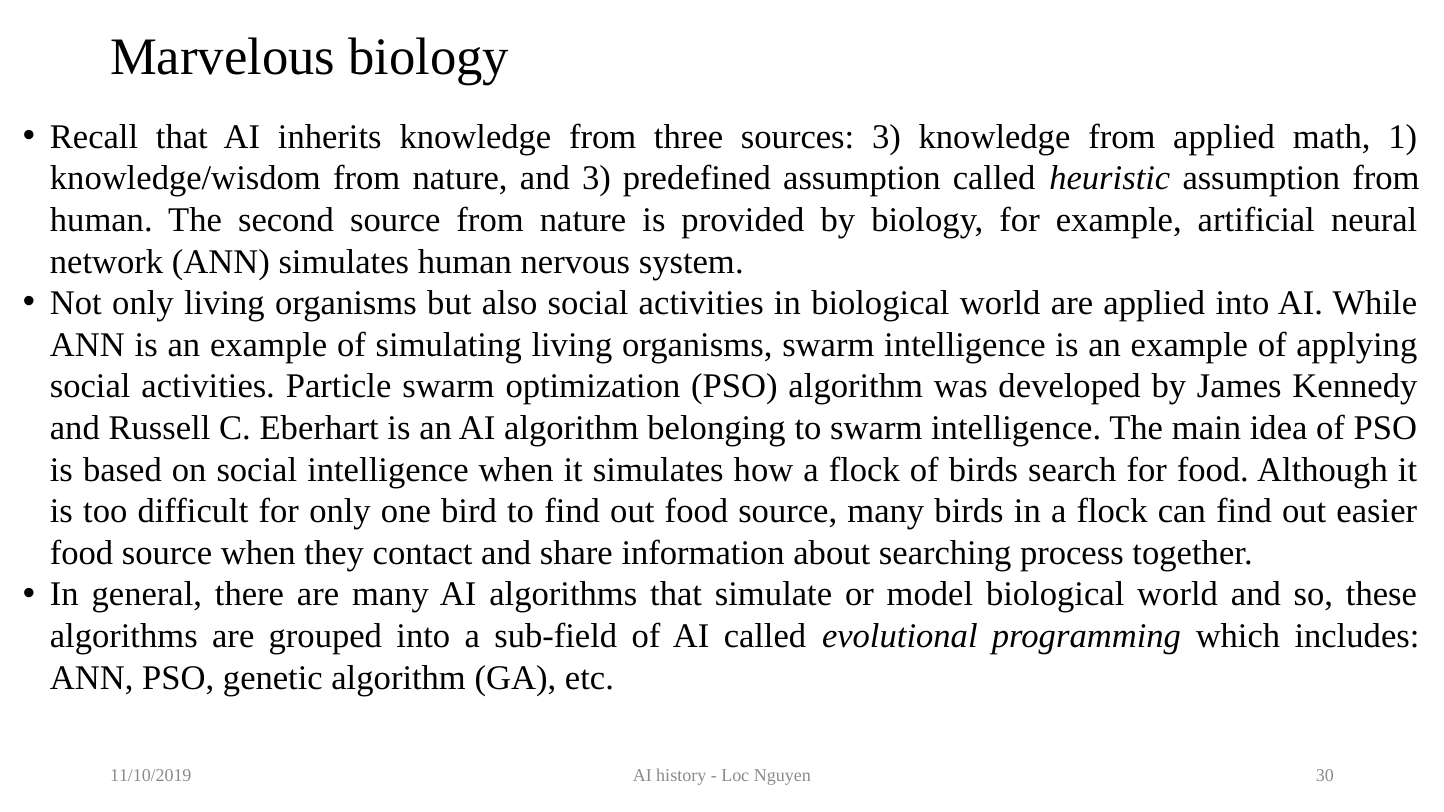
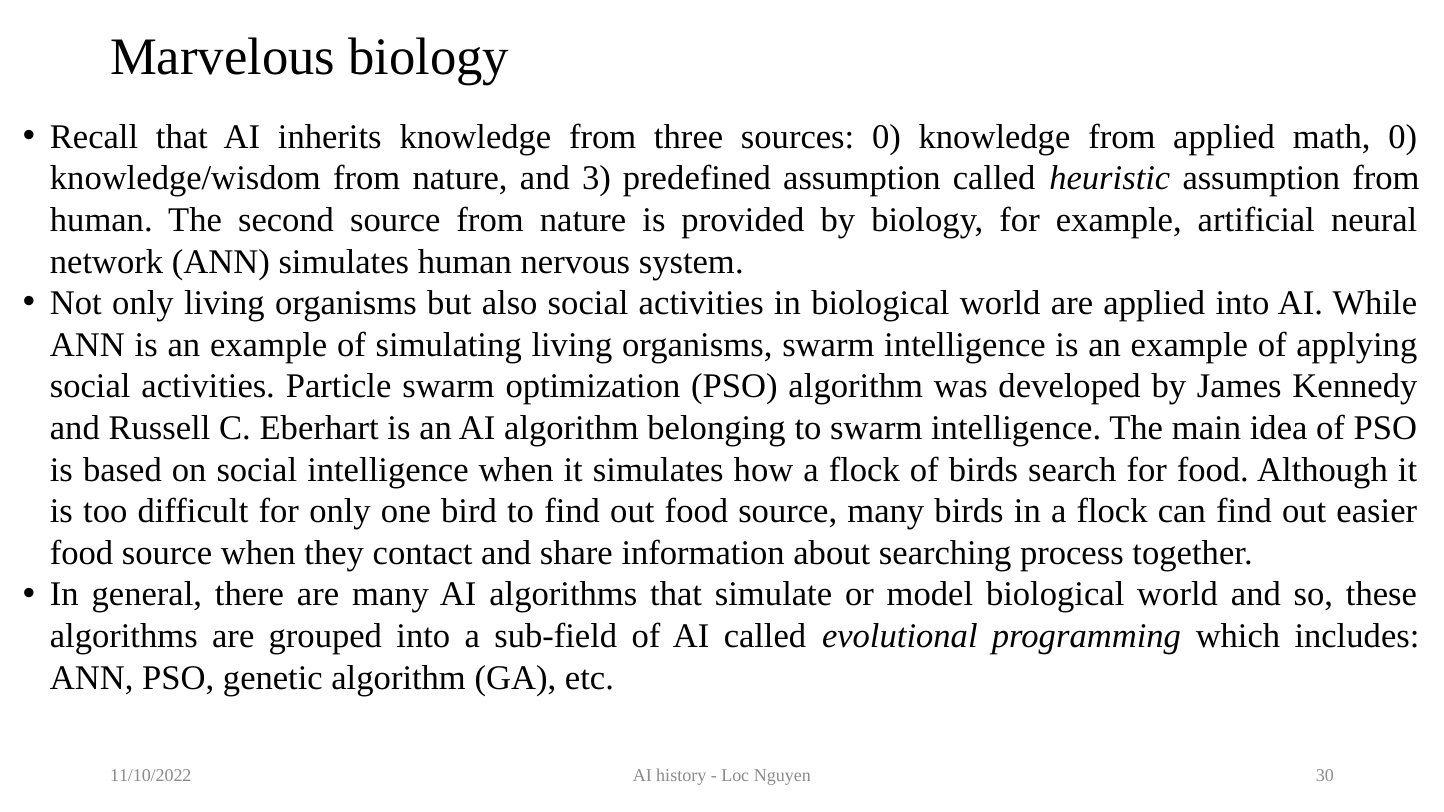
sources 3: 3 -> 0 (886, 137)
math 1: 1 -> 0 (1403, 137)
11/10/2019: 11/10/2019 -> 11/10/2022 (151, 776)
